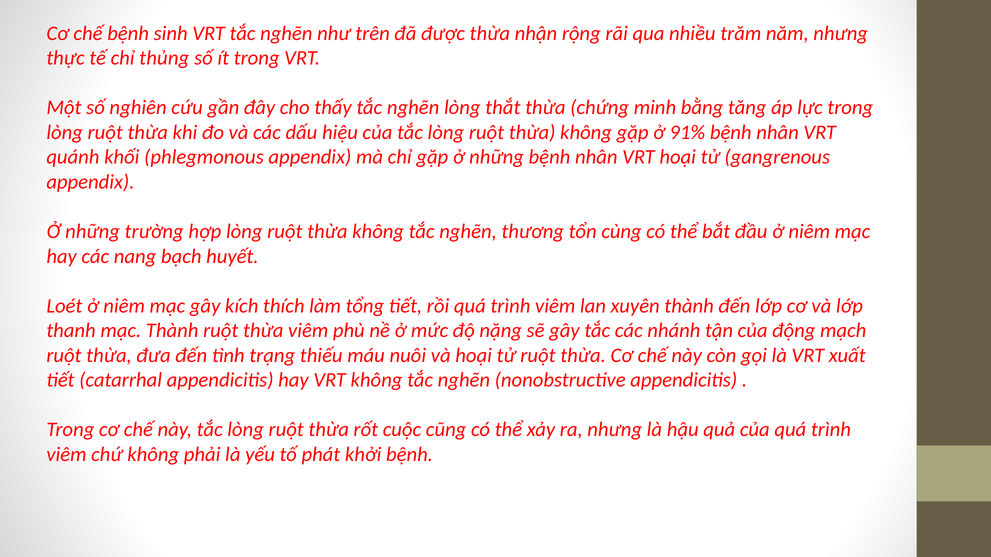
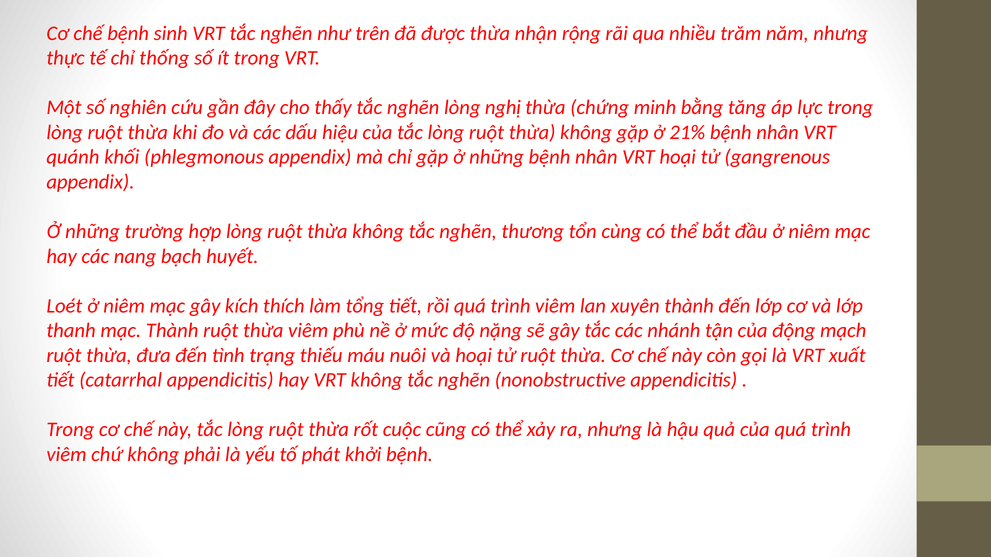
thủng: thủng -> thống (164, 58)
thắt: thắt -> nghị (503, 108)
91%: 91% -> 21% (687, 132)
